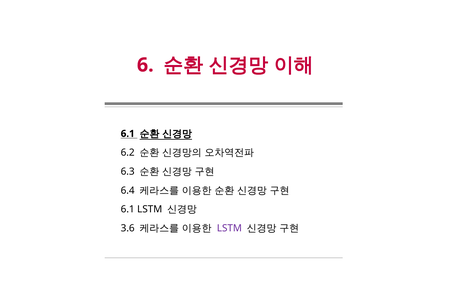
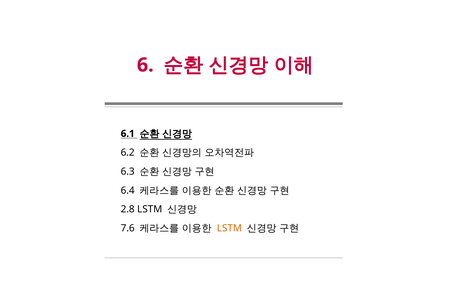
6.1: 6.1 -> 2.8 (128, 209)
3.6: 3.6 -> 7.6 (128, 228)
LSTM colour: purple -> orange (229, 228)
